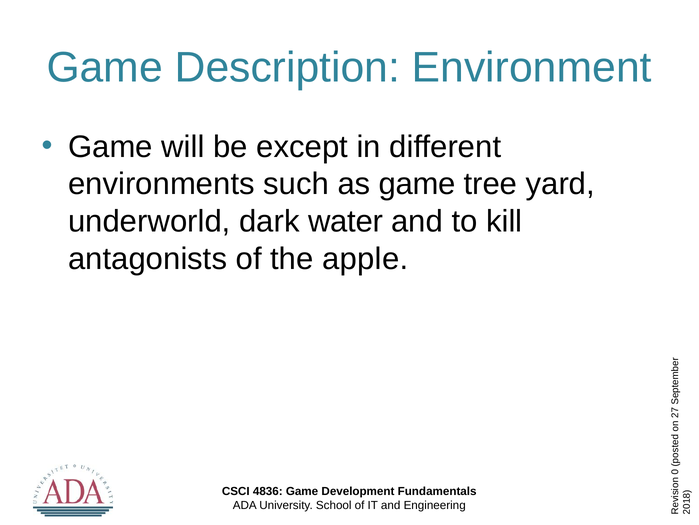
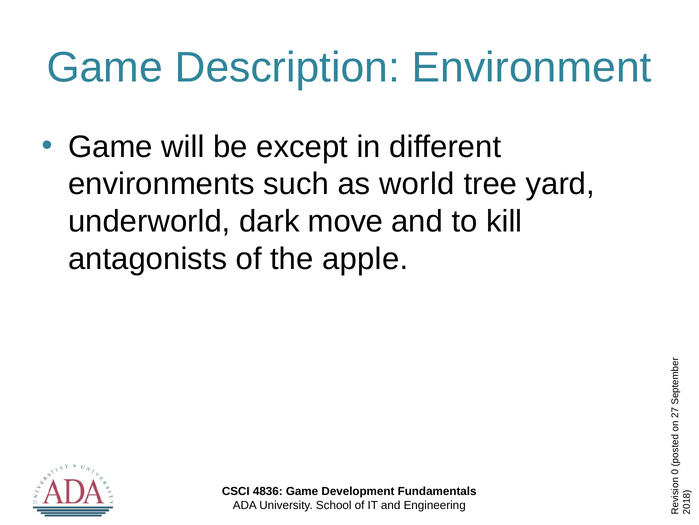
as game: game -> world (417, 184)
water: water -> move (346, 221)
